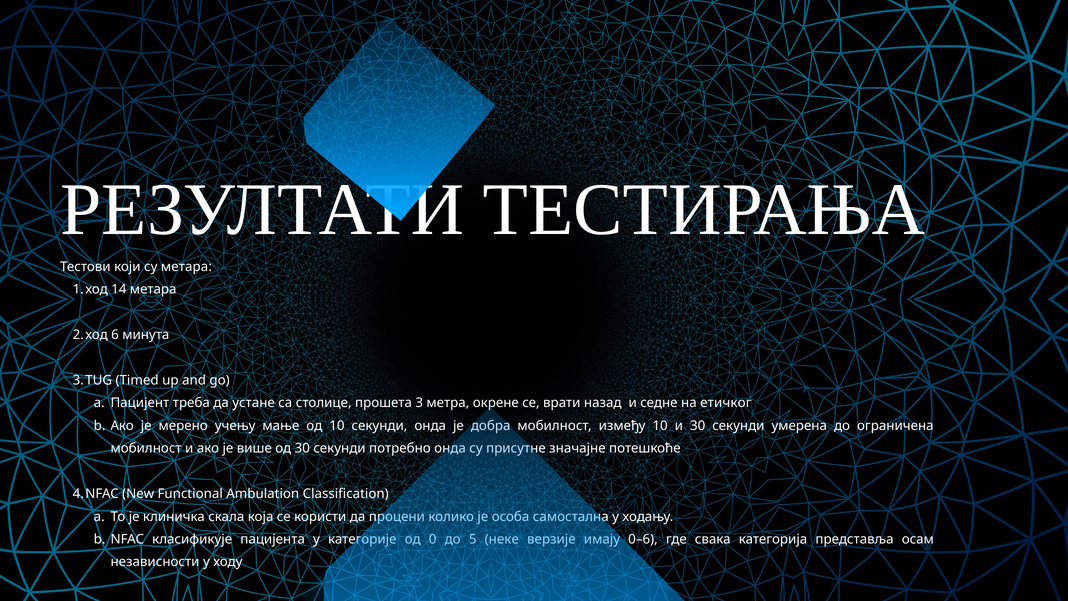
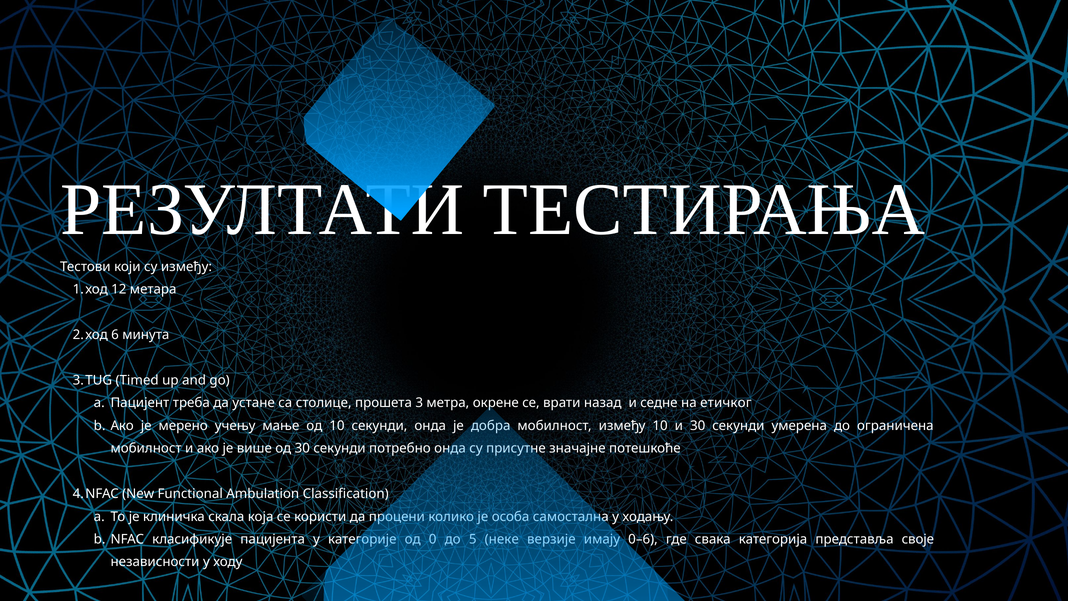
су метара: метара -> између (186, 267)
14: 14 -> 12 (119, 289)
осам: осам -> своје (918, 539)
